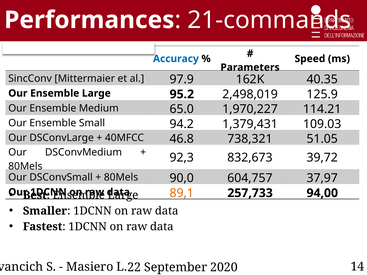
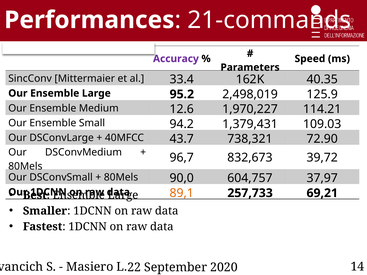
Accuracy colour: blue -> purple (176, 59)
97.9: 97.9 -> 33.4 (182, 79)
65.0: 65.0 -> 12.6 (182, 109)
46.8: 46.8 -> 43.7 (182, 139)
51.05: 51.05 -> 72.90 (322, 139)
92,3: 92,3 -> 96,7 (182, 158)
94,00: 94,00 -> 69,21 (322, 193)
